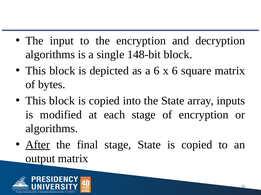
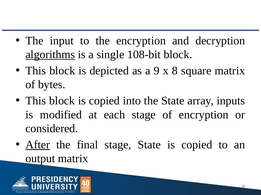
algorithms underline: none -> present (50, 55)
148-bit: 148-bit -> 108-bit (144, 55)
a 6: 6 -> 9 (157, 71)
x 6: 6 -> 8 (175, 71)
algorithms: algorithms -> considered (52, 129)
